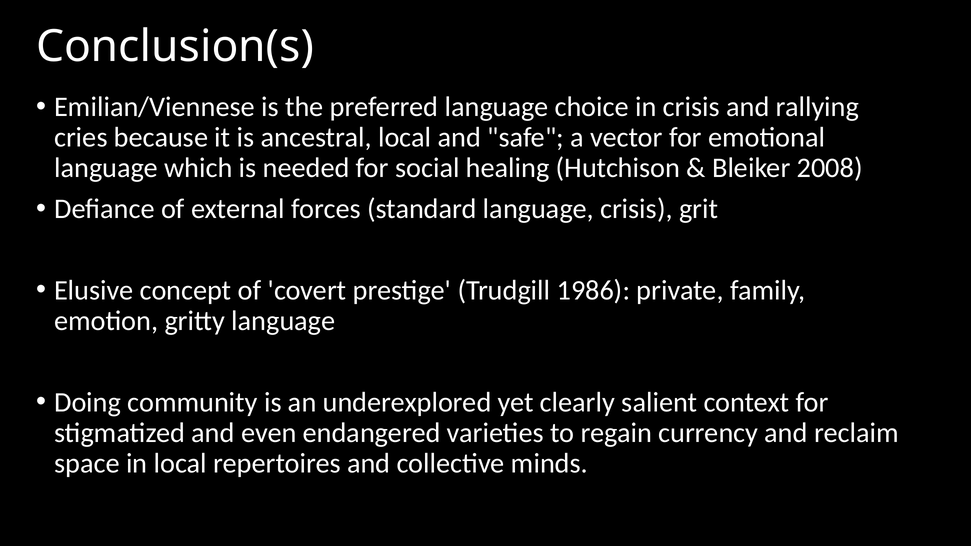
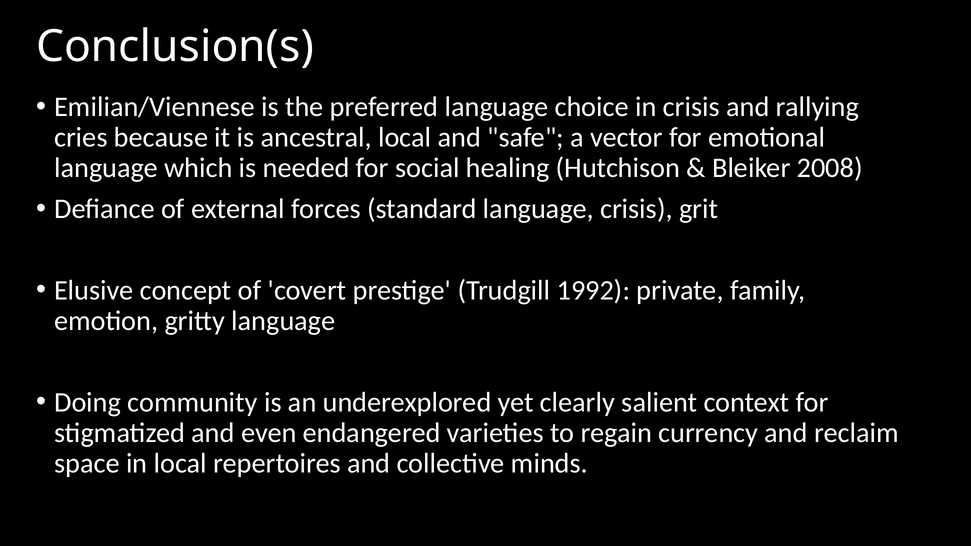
1986: 1986 -> 1992 (593, 290)
